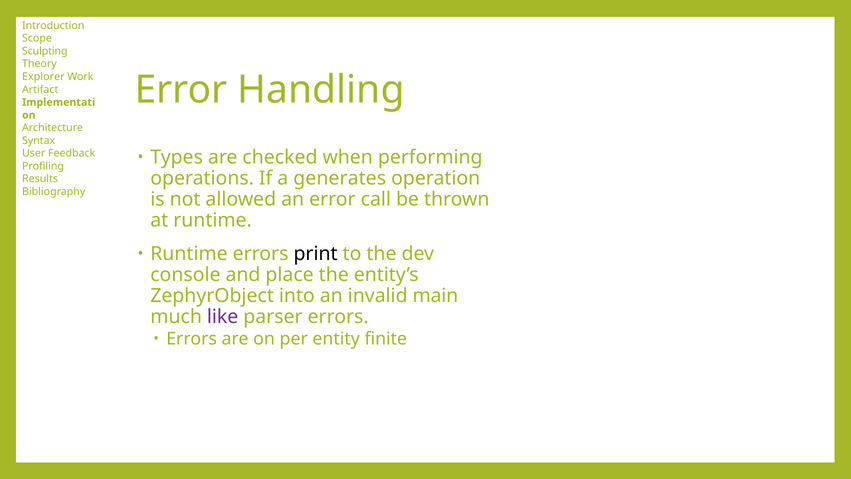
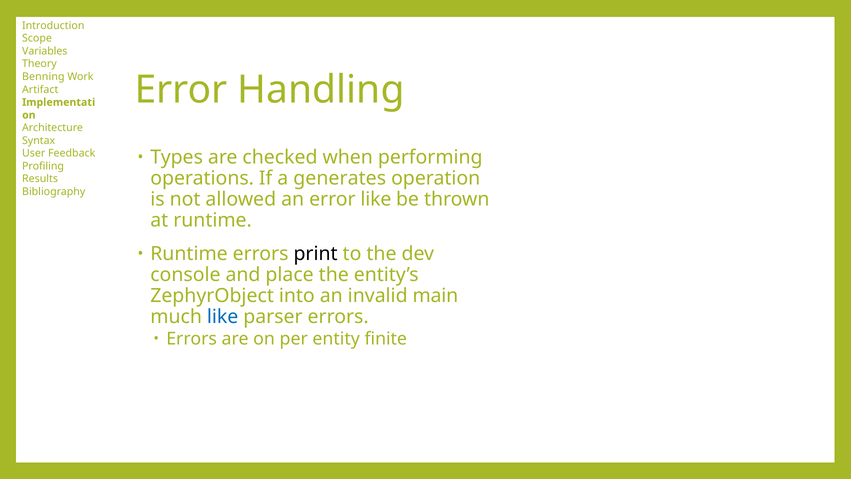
Sculpting: Sculpting -> Variables (45, 51)
Explorer: Explorer -> Benning (43, 77)
error call: call -> like (376, 199)
like colour: purple -> blue (223, 317)
